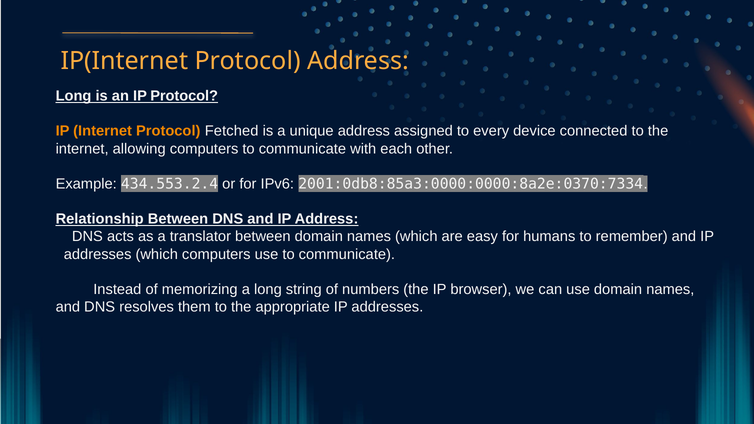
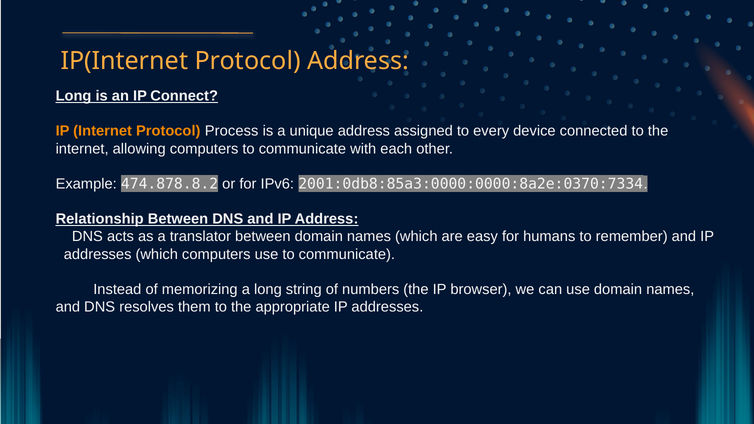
IP Protocol: Protocol -> Connect (184, 96)
Fetched: Fetched -> Process (232, 131)
434.553.2.4: 434.553.2.4 -> 474.878.8.2 (170, 184)
